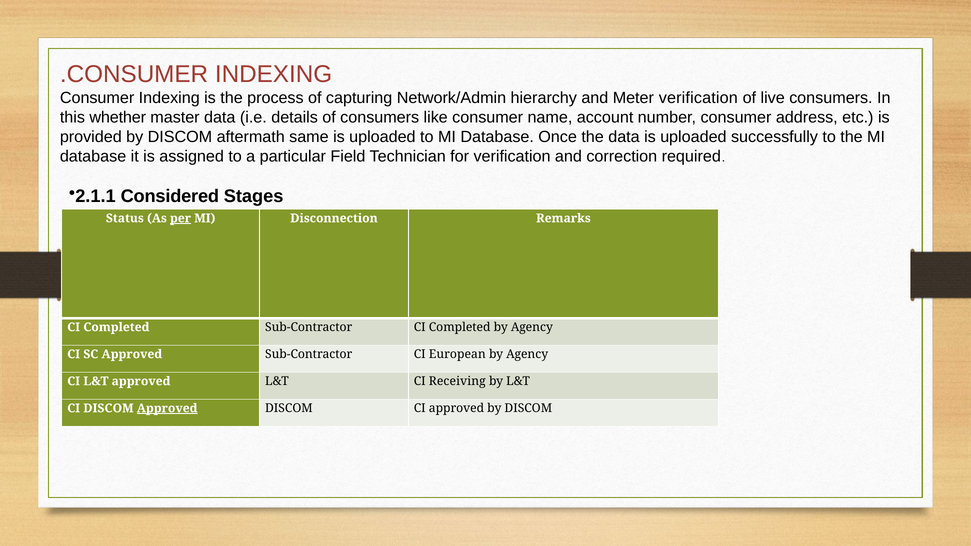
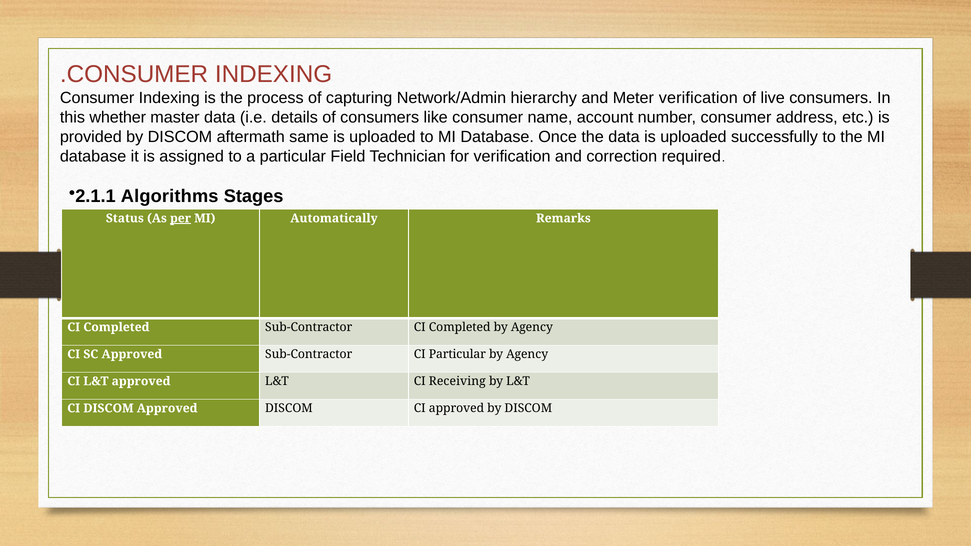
Considered: Considered -> Algorithms (170, 197)
Disconnection: Disconnection -> Automatically (334, 218)
CI European: European -> Particular (457, 354)
Approved underline: present -> none (167, 408)
